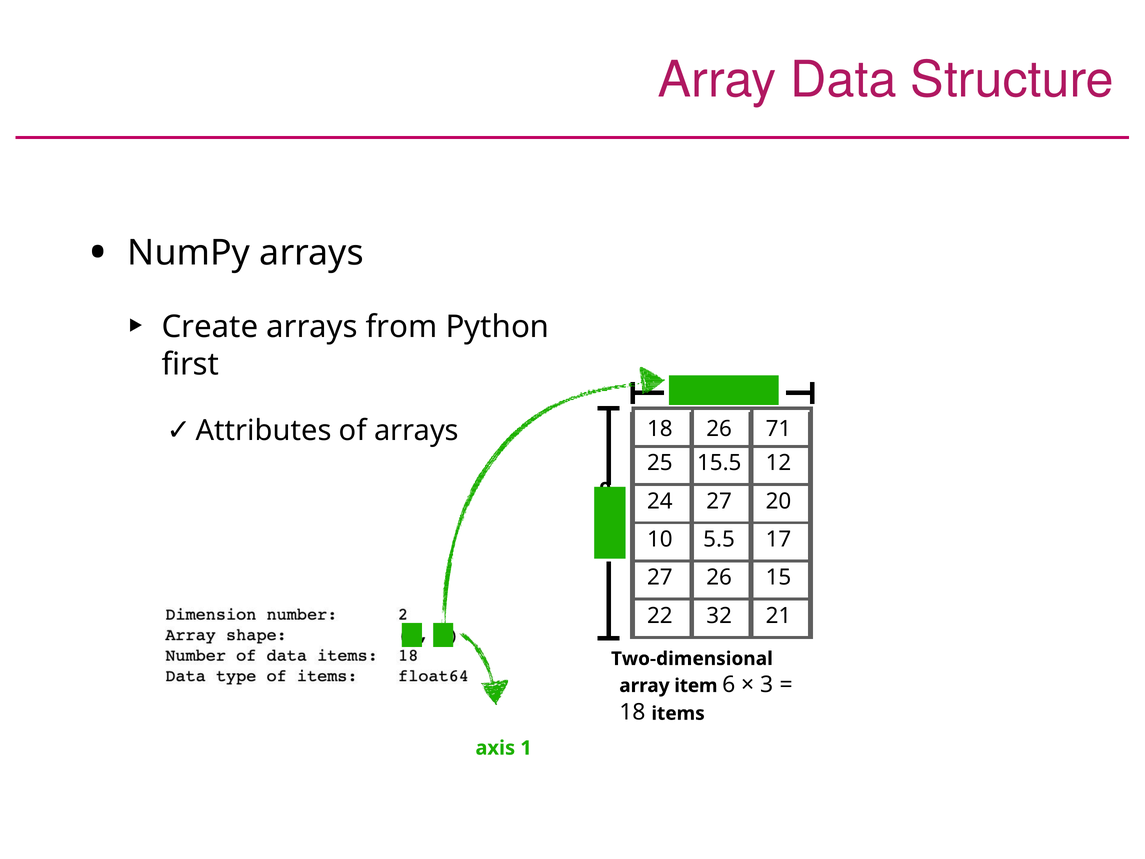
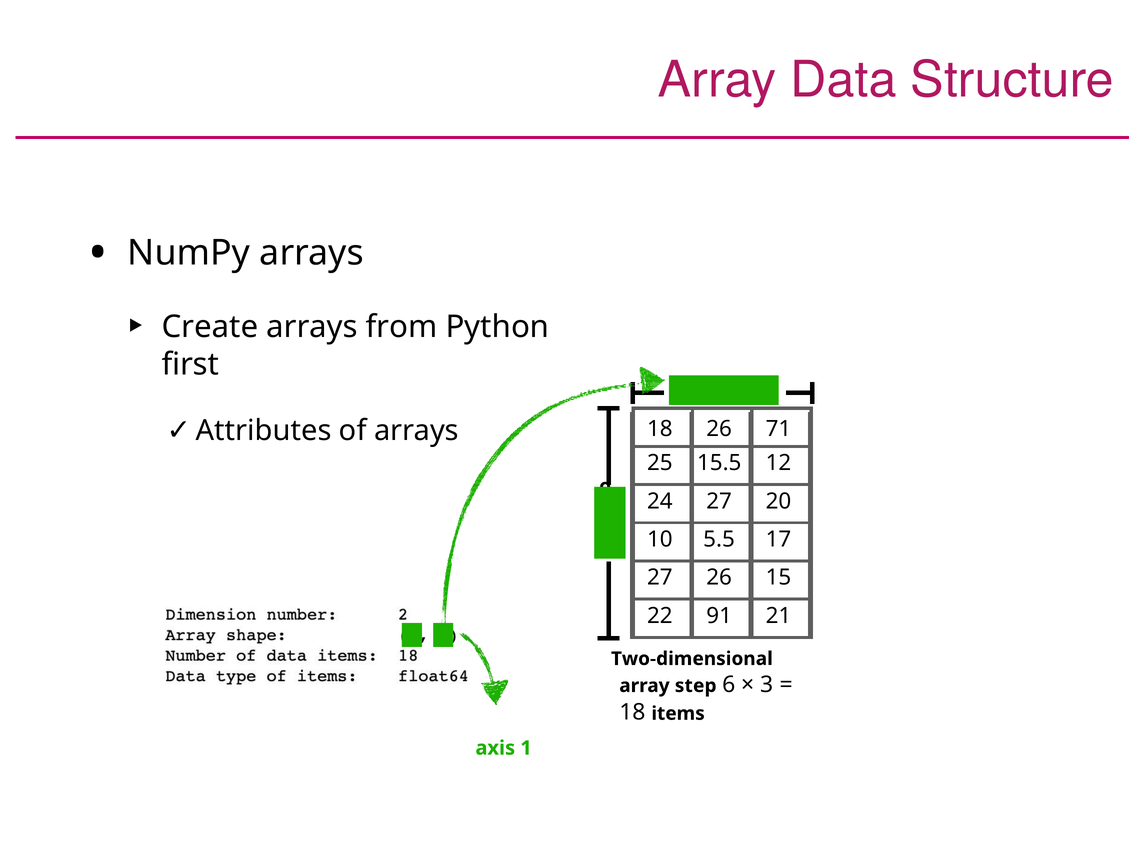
32: 32 -> 91 (719, 616)
item: item -> step (696, 686)
